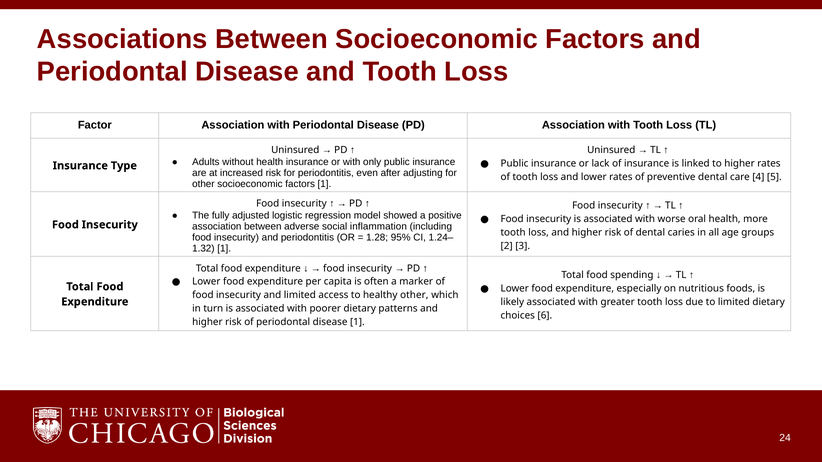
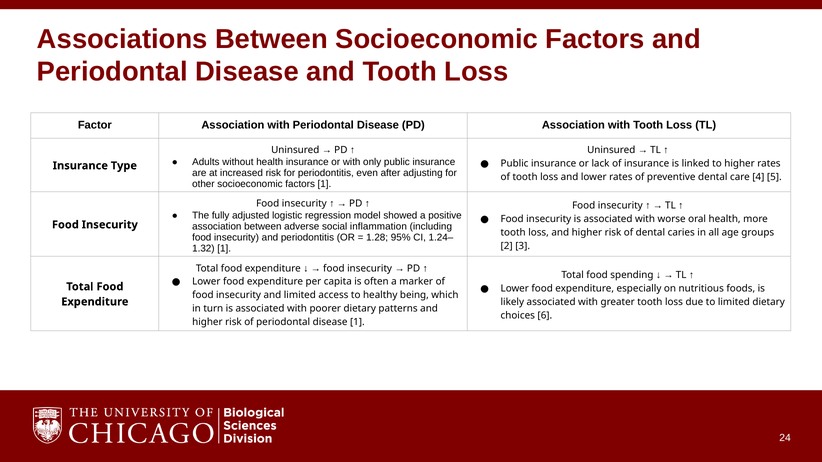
healthy other: other -> being (414, 295)
